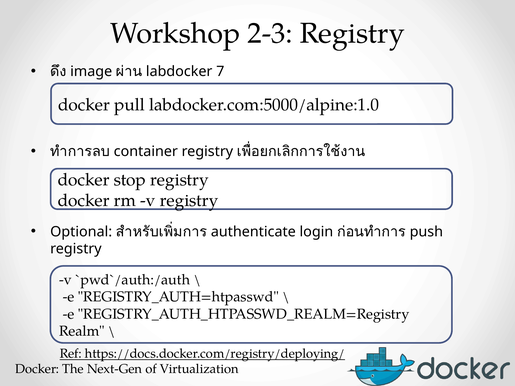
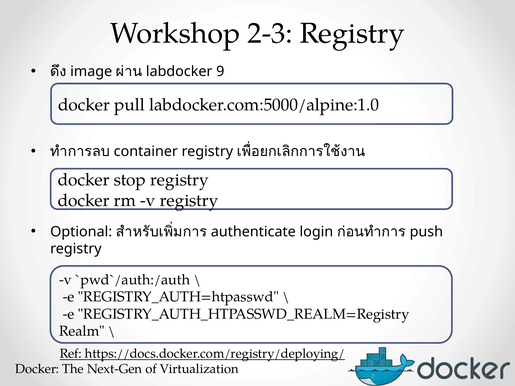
7: 7 -> 9 (220, 71)
